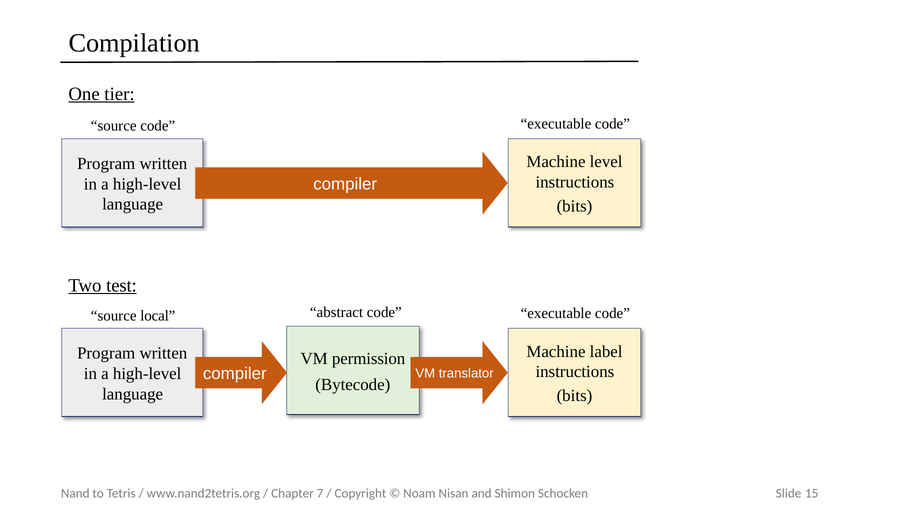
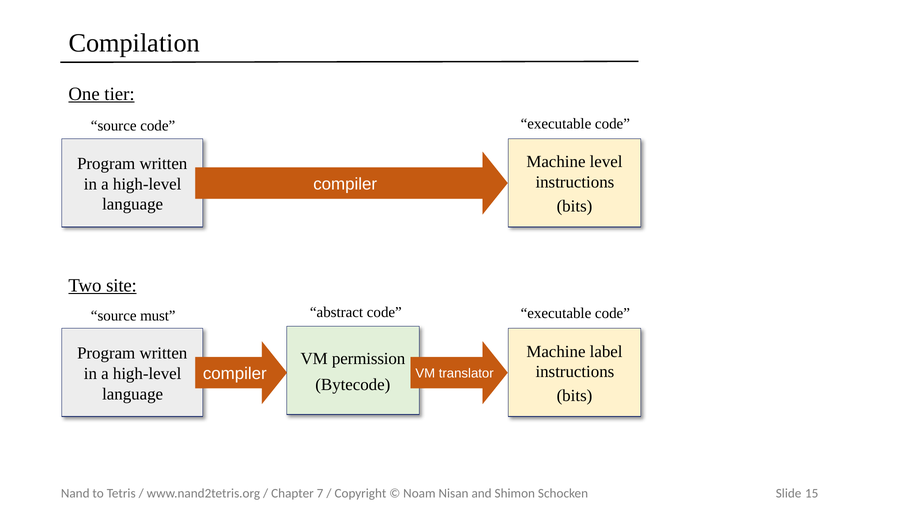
test: test -> site (121, 286)
local: local -> must (158, 316)
